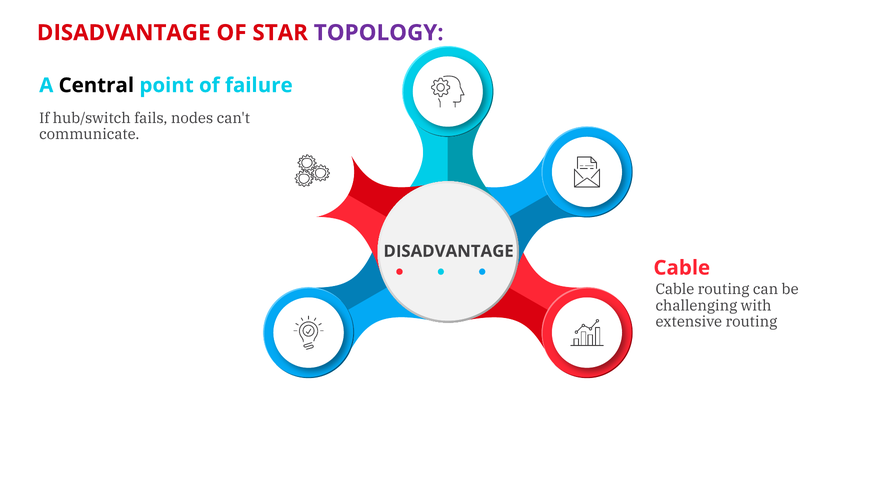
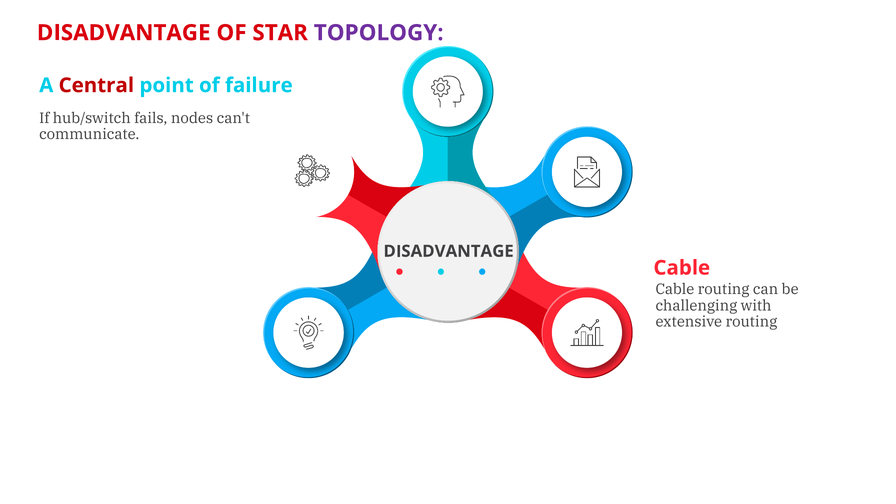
Central colour: black -> red (96, 85)
